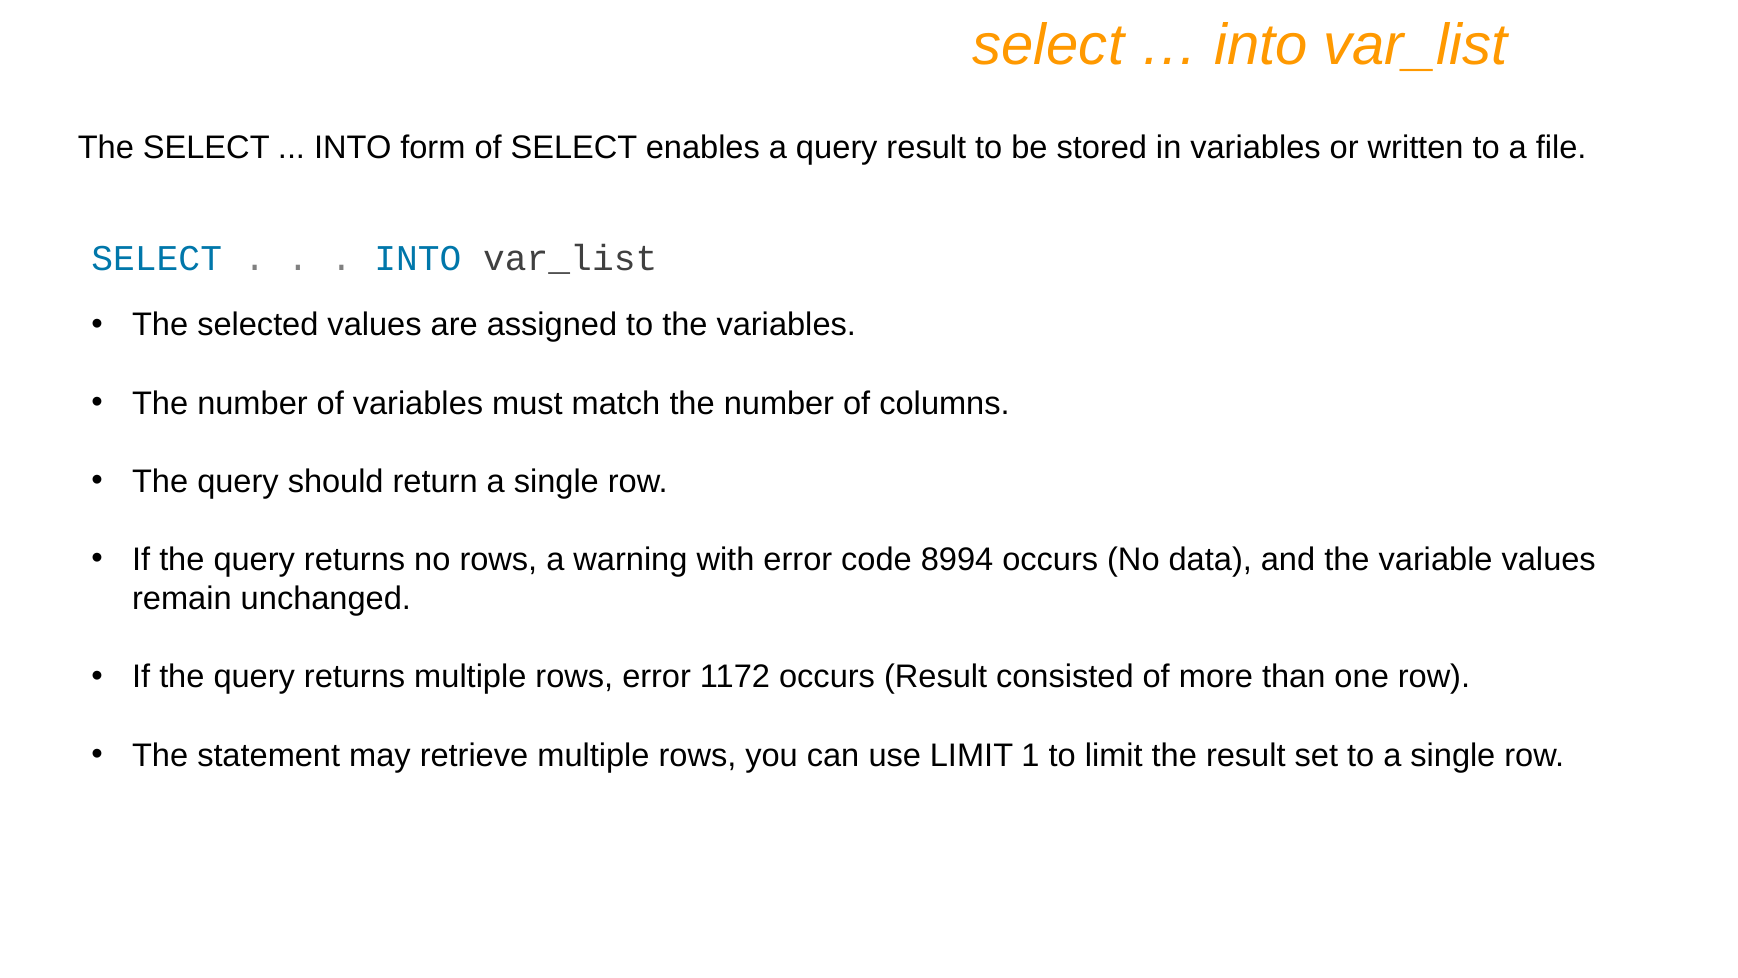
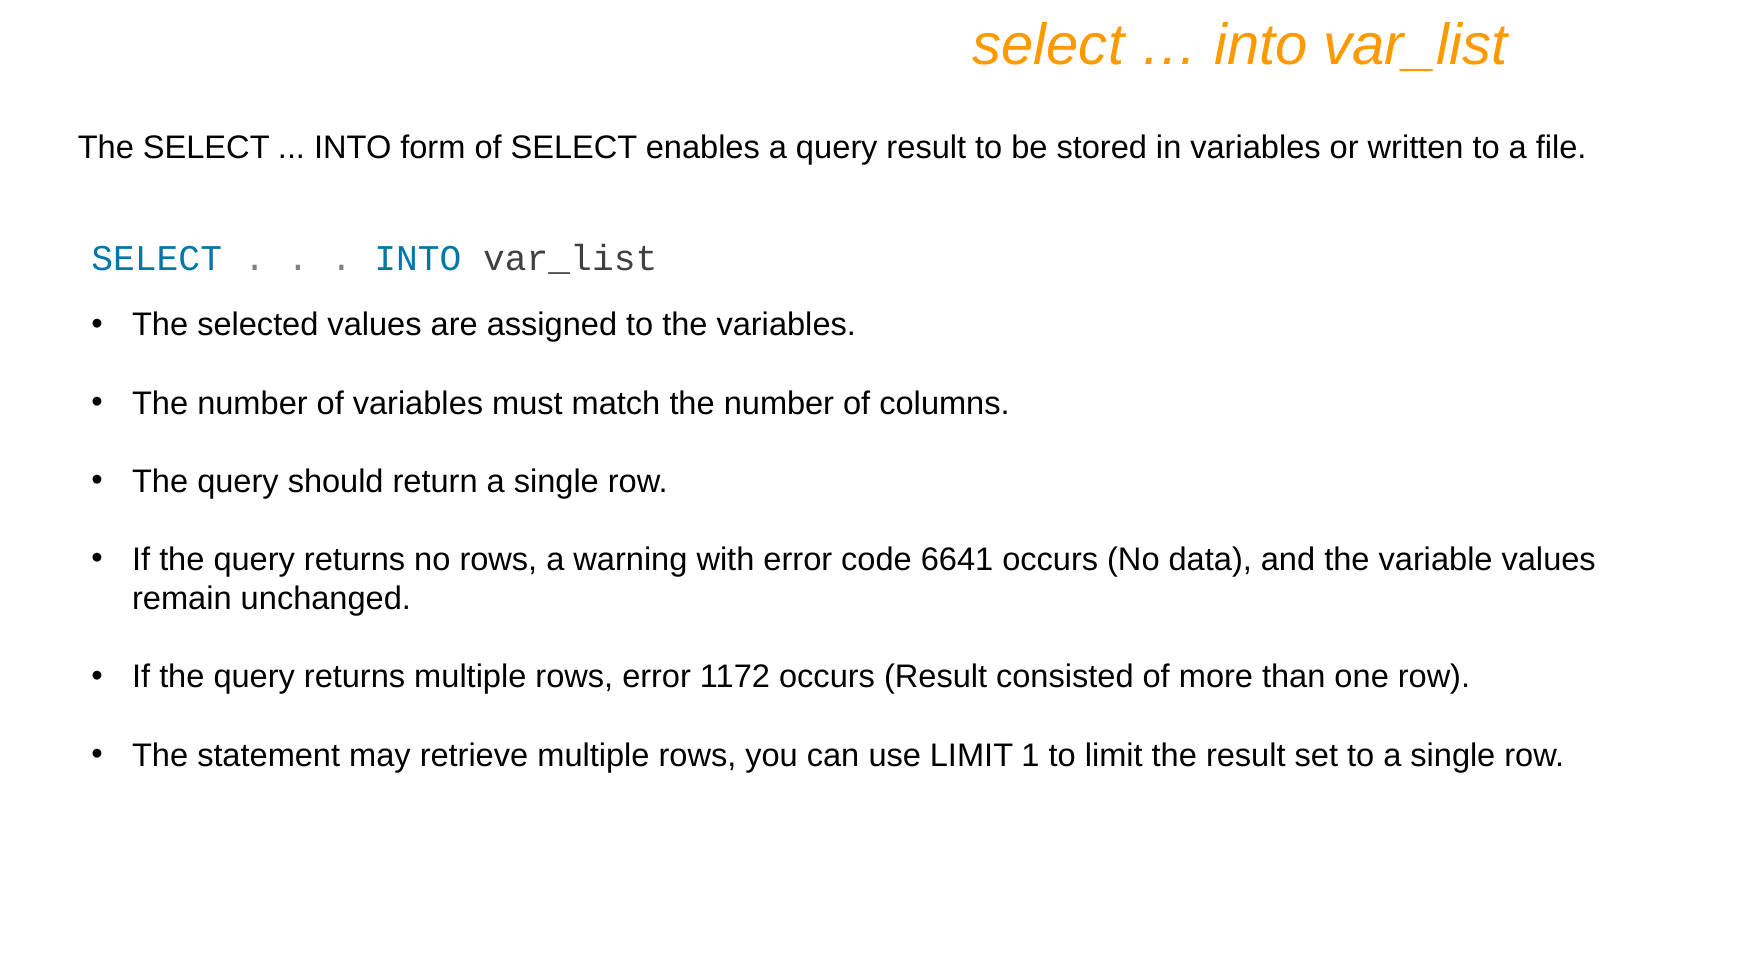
8994: 8994 -> 6641 (957, 560)
